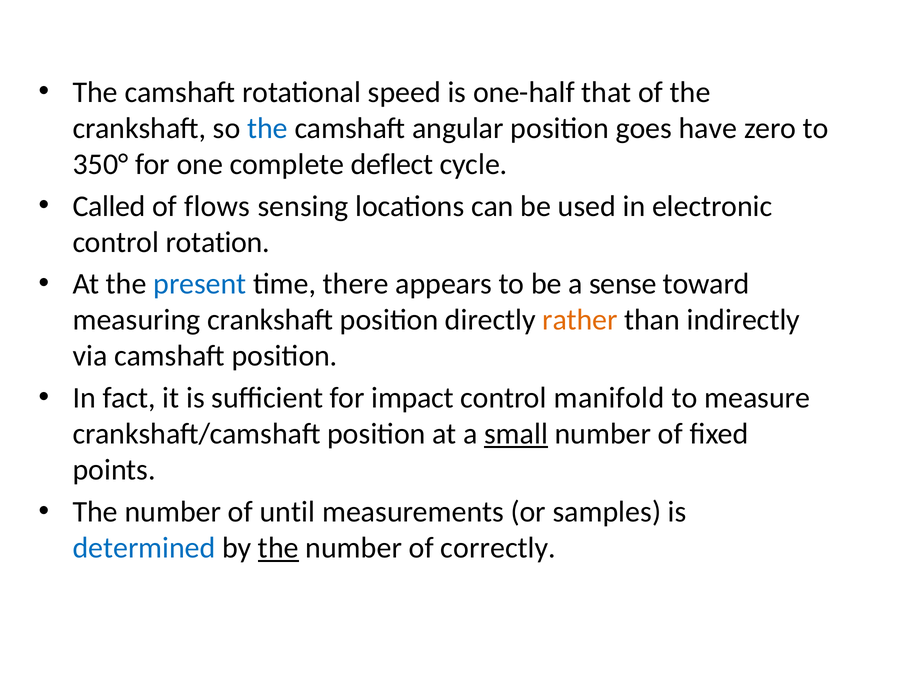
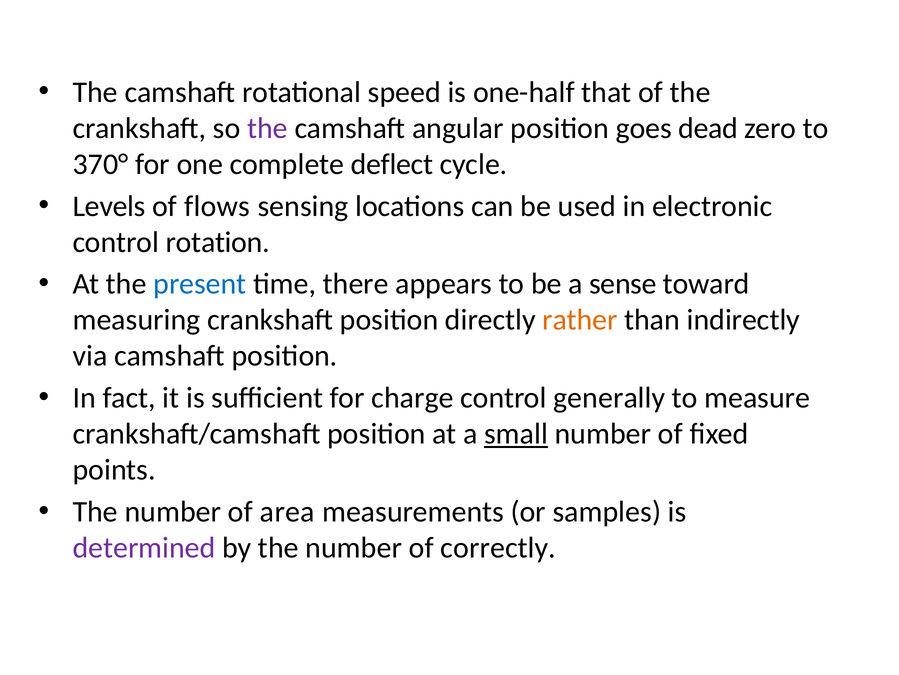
the colour: blue -> purple (268, 128)
have: have -> dead (708, 128)
350°: 350° -> 370° (101, 164)
Called: Called -> Levels (109, 206)
impact: impact -> charge (412, 398)
manifold: manifold -> generally (609, 398)
until: until -> area (287, 511)
determined colour: blue -> purple (144, 547)
the underline: present -> none (278, 547)
